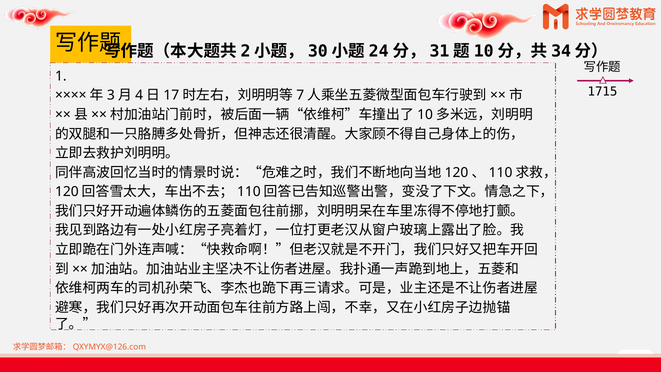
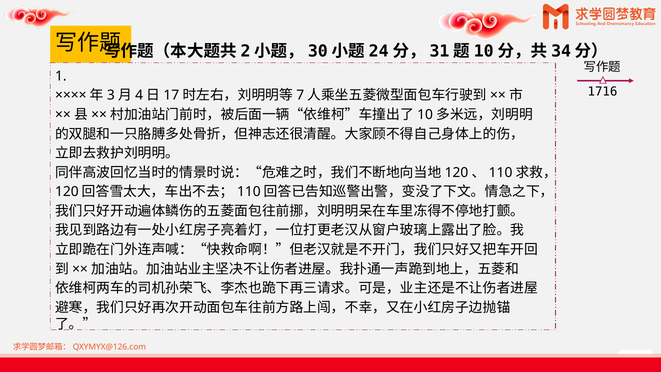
1715: 1715 -> 1716 (603, 92)
